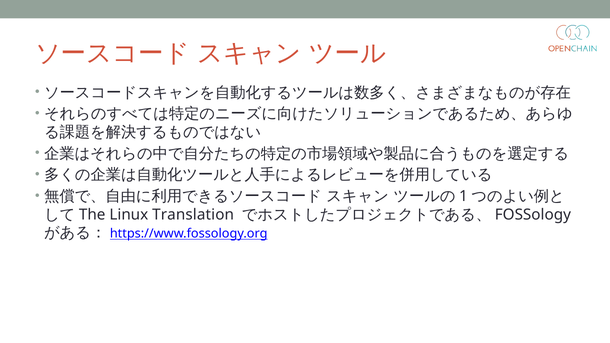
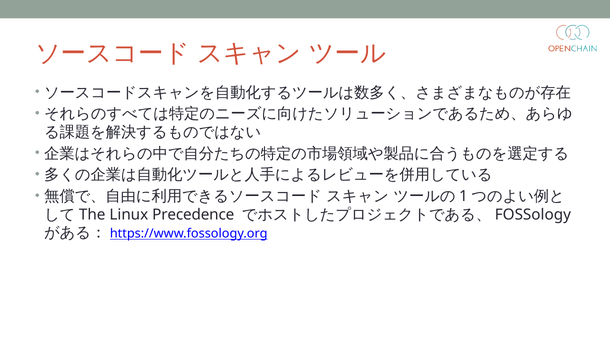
Translation: Translation -> Precedence (193, 215)
